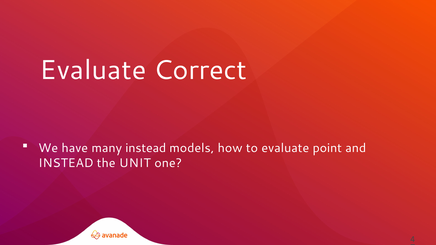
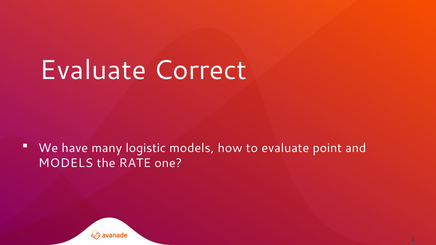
many instead: instead -> logistic (146, 148)
INSTEAD: INSTEAD -> MODELS (66, 163)
UNIT: UNIT -> RATE (135, 163)
